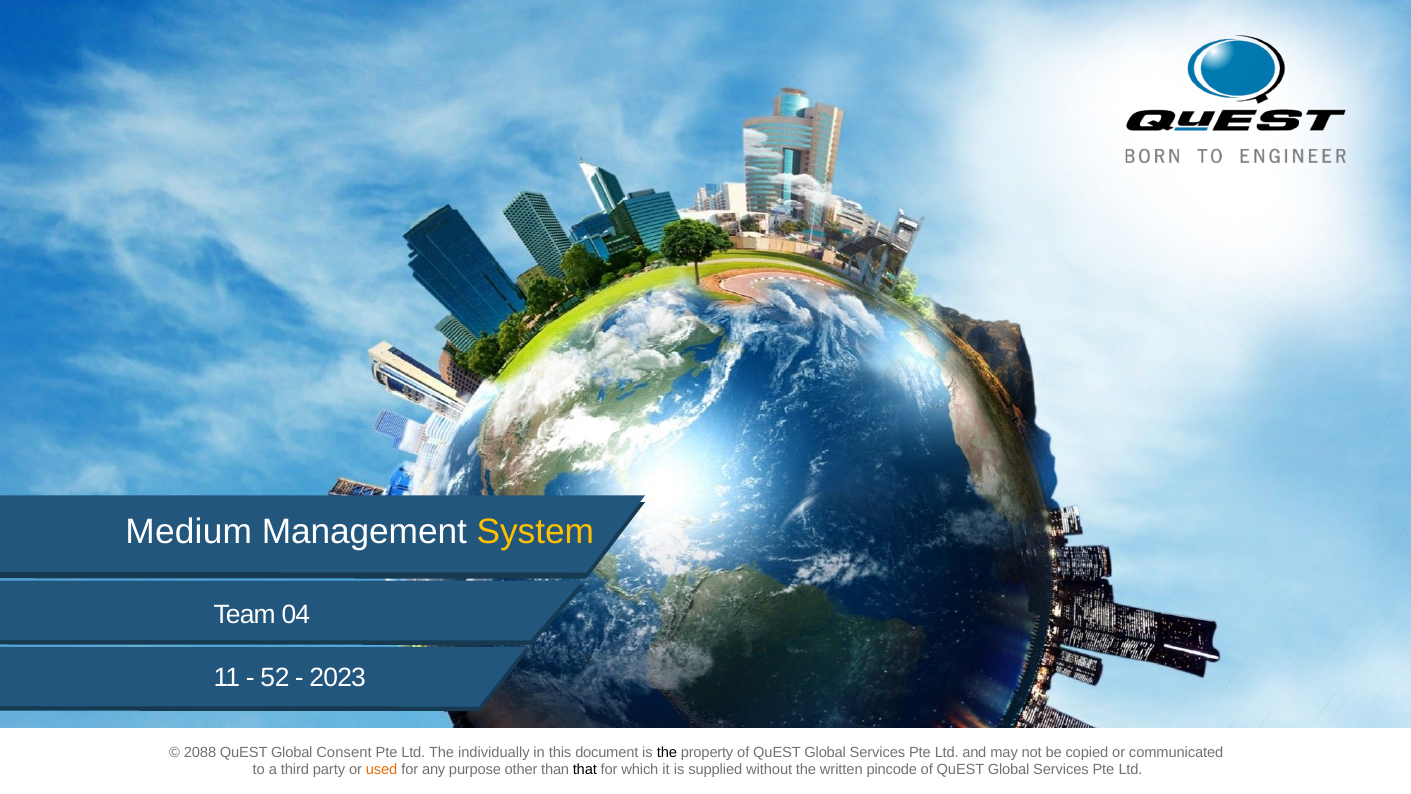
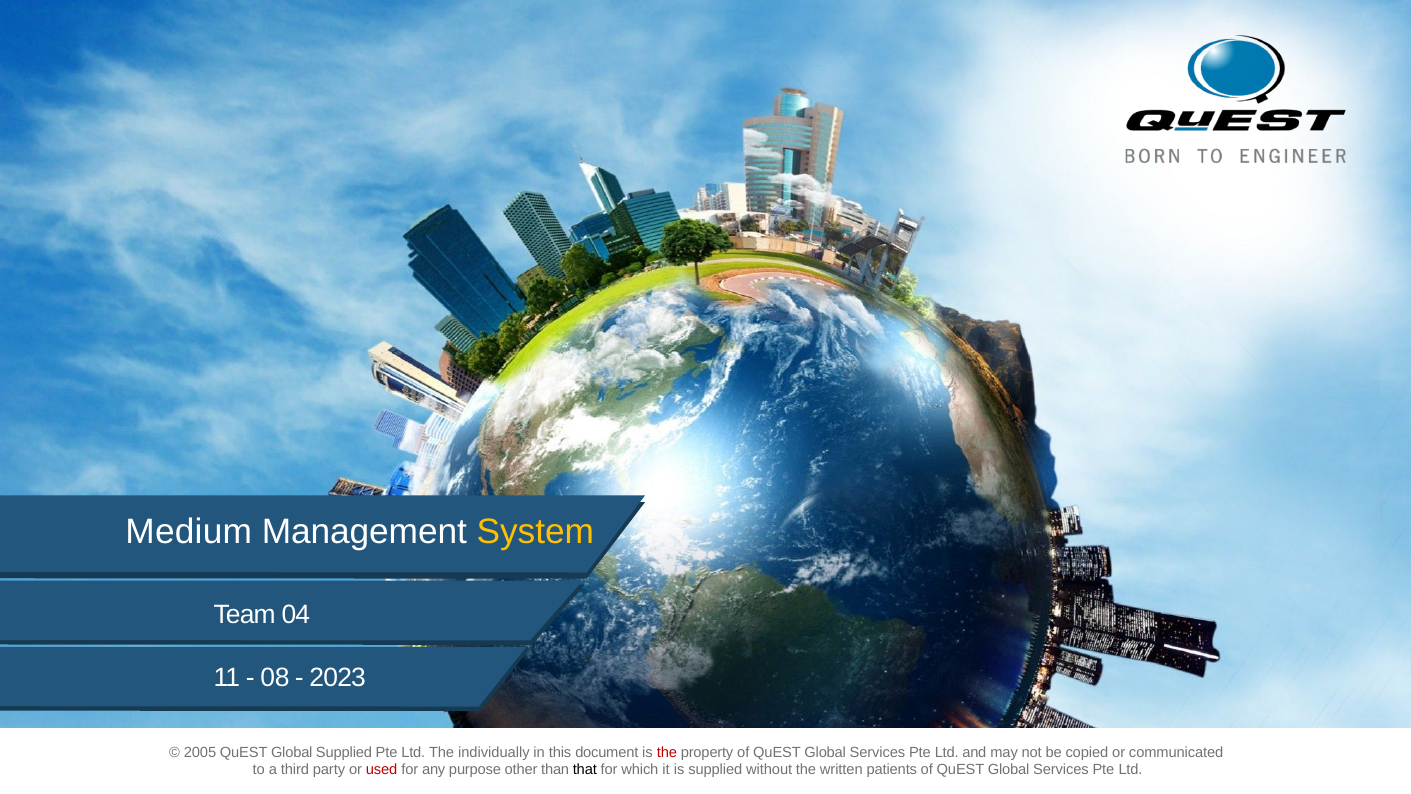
52: 52 -> 08 (275, 678)
2088: 2088 -> 2005 (200, 752)
Global Consent: Consent -> Supplied (344, 752)
the colour: black -> red (667, 752)
used colour: orange -> red (382, 770)
pincode: pincode -> patients (892, 770)
